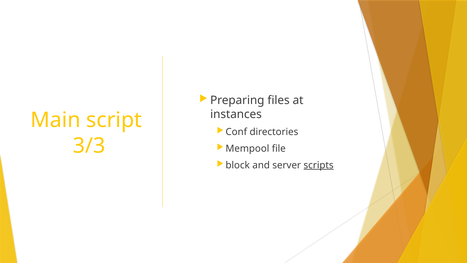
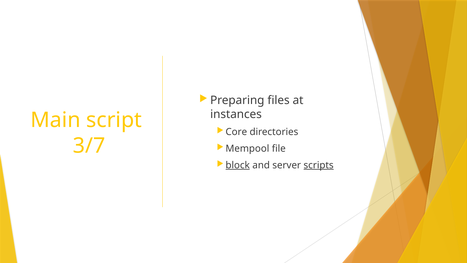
Conf: Conf -> Core (236, 132)
3/3: 3/3 -> 3/7 (89, 146)
block underline: none -> present (238, 165)
